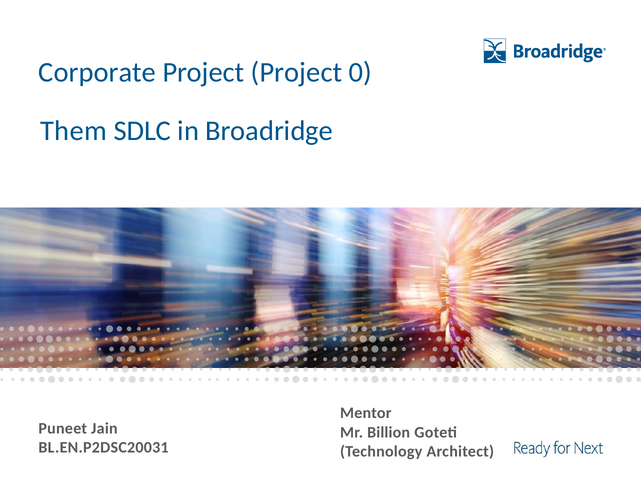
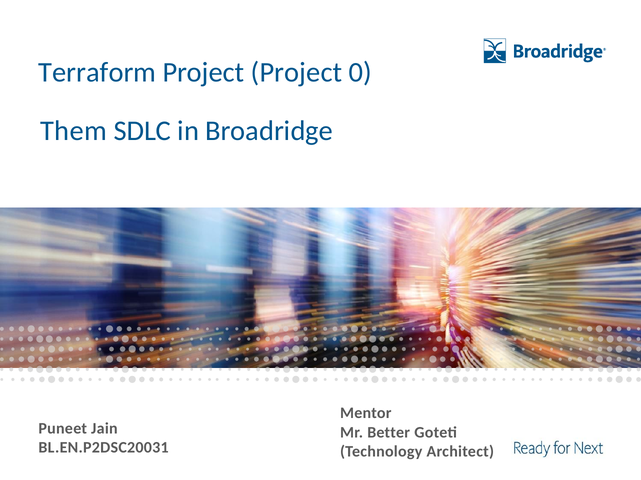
Corporate: Corporate -> Terraform (97, 73)
Billion: Billion -> Better (389, 433)
